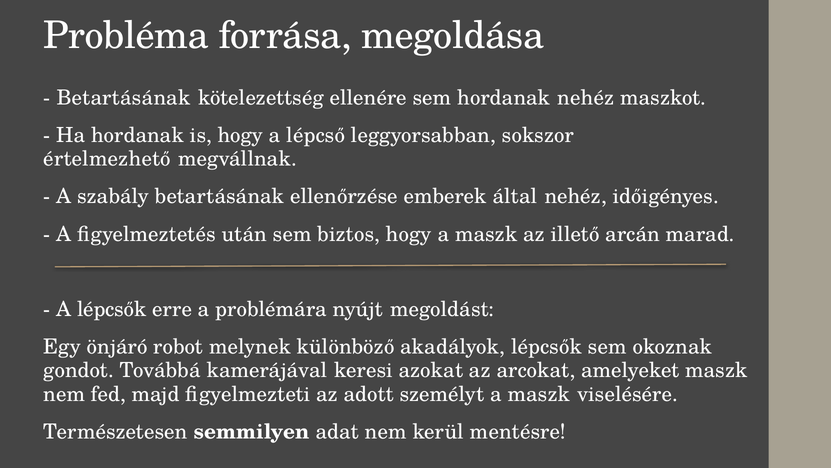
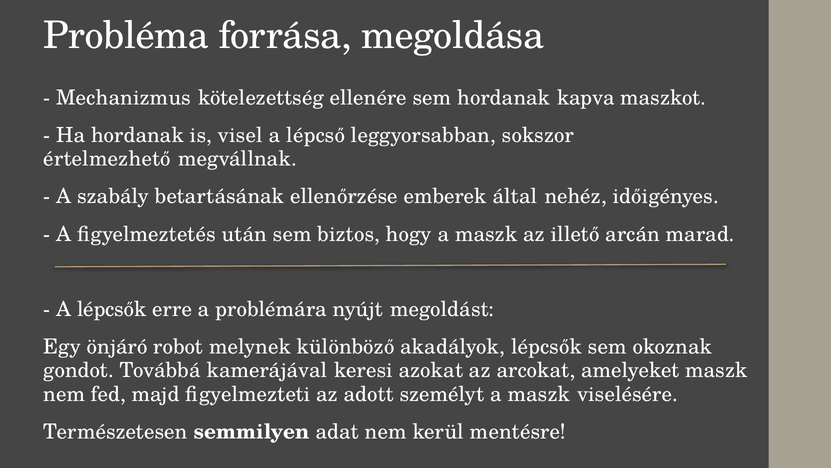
Betartásának: Betartásának -> Mechanizmus (124, 98)
hordanak nehéz: nehéz -> kapva (586, 98)
is hogy: hogy -> visel (240, 135)
